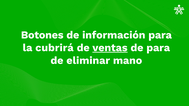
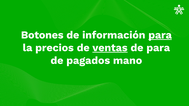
para underline: none -> present (160, 35)
cubrirá: cubrirá -> precios (55, 48)
eliminar: eliminar -> pagados (88, 61)
